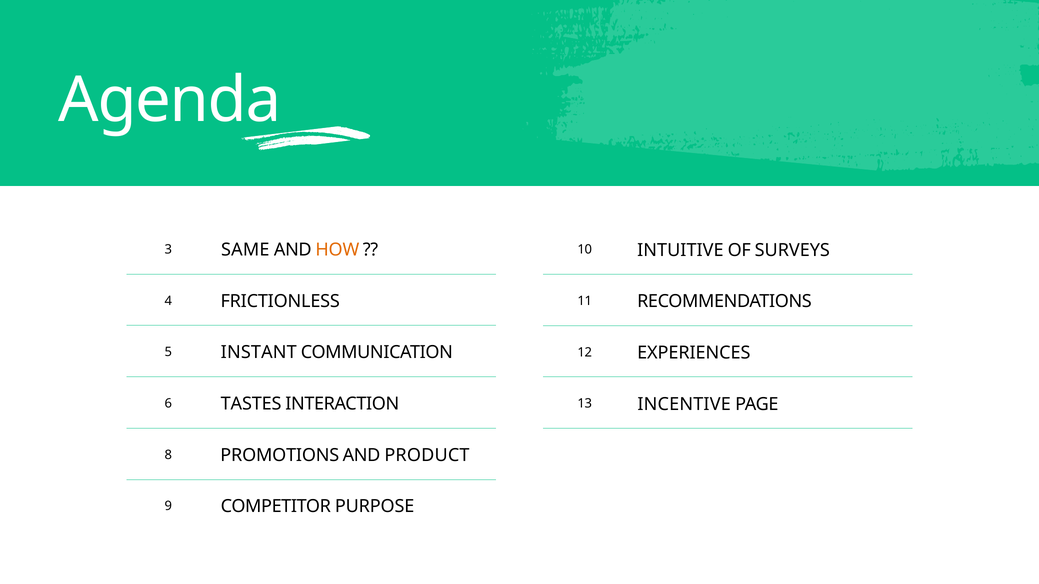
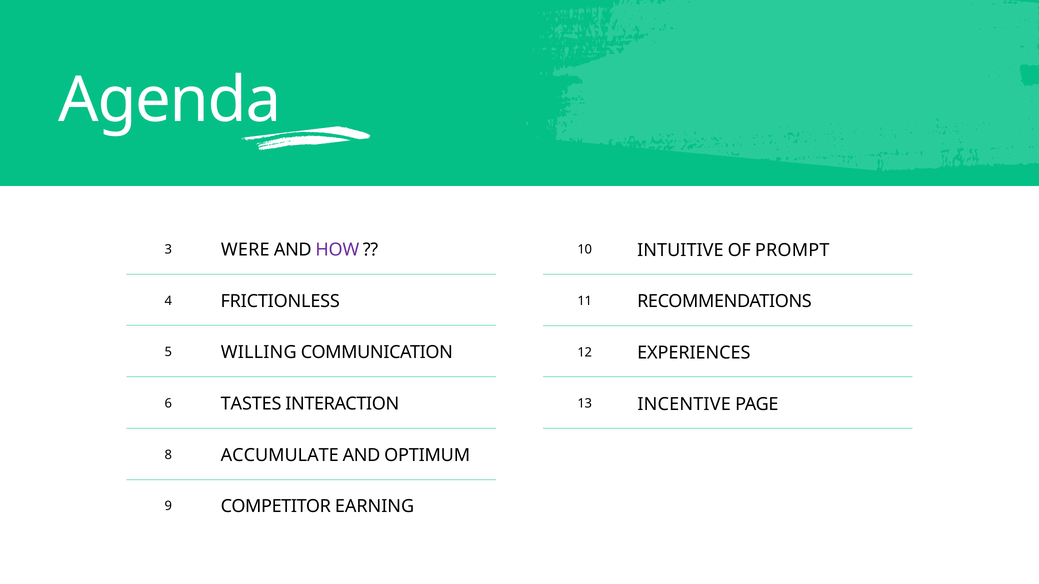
SAME: SAME -> WERE (245, 250)
HOW colour: orange -> purple (337, 250)
SURVEYS: SURVEYS -> PROMPT (792, 250)
INSTANT: INSTANT -> WILLING (259, 353)
PROMOTIONS: PROMOTIONS -> ACCUMULATE (280, 456)
PRODUCT: PRODUCT -> OPTIMUM (427, 456)
PURPOSE: PURPOSE -> EARNING (375, 507)
